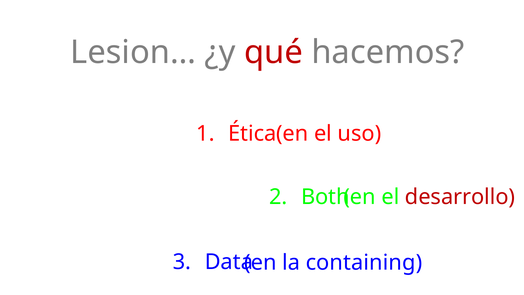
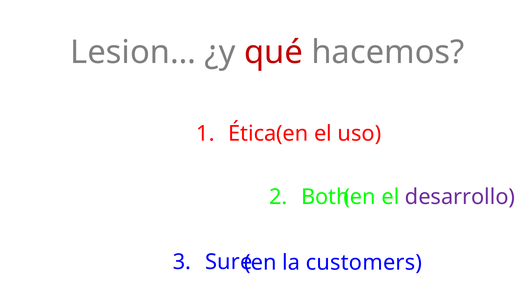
desarrollo colour: red -> purple (460, 197)
Data: Data -> Sure (229, 262)
containing: containing -> customers (364, 262)
